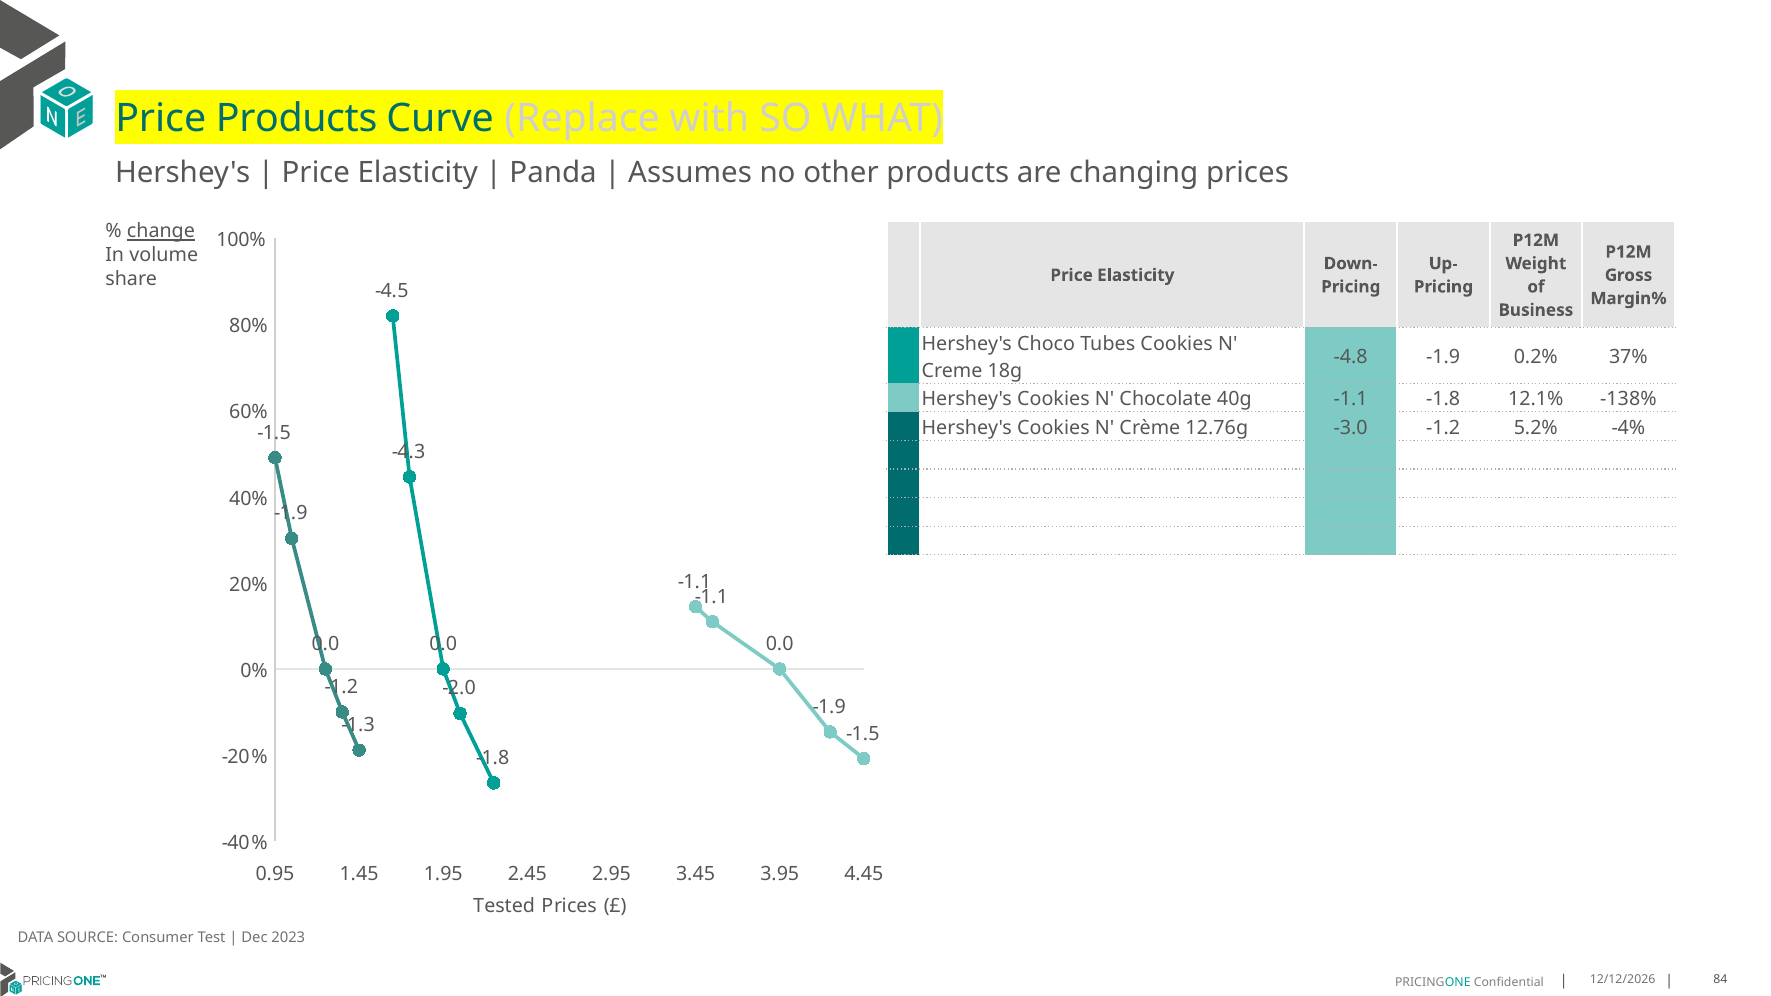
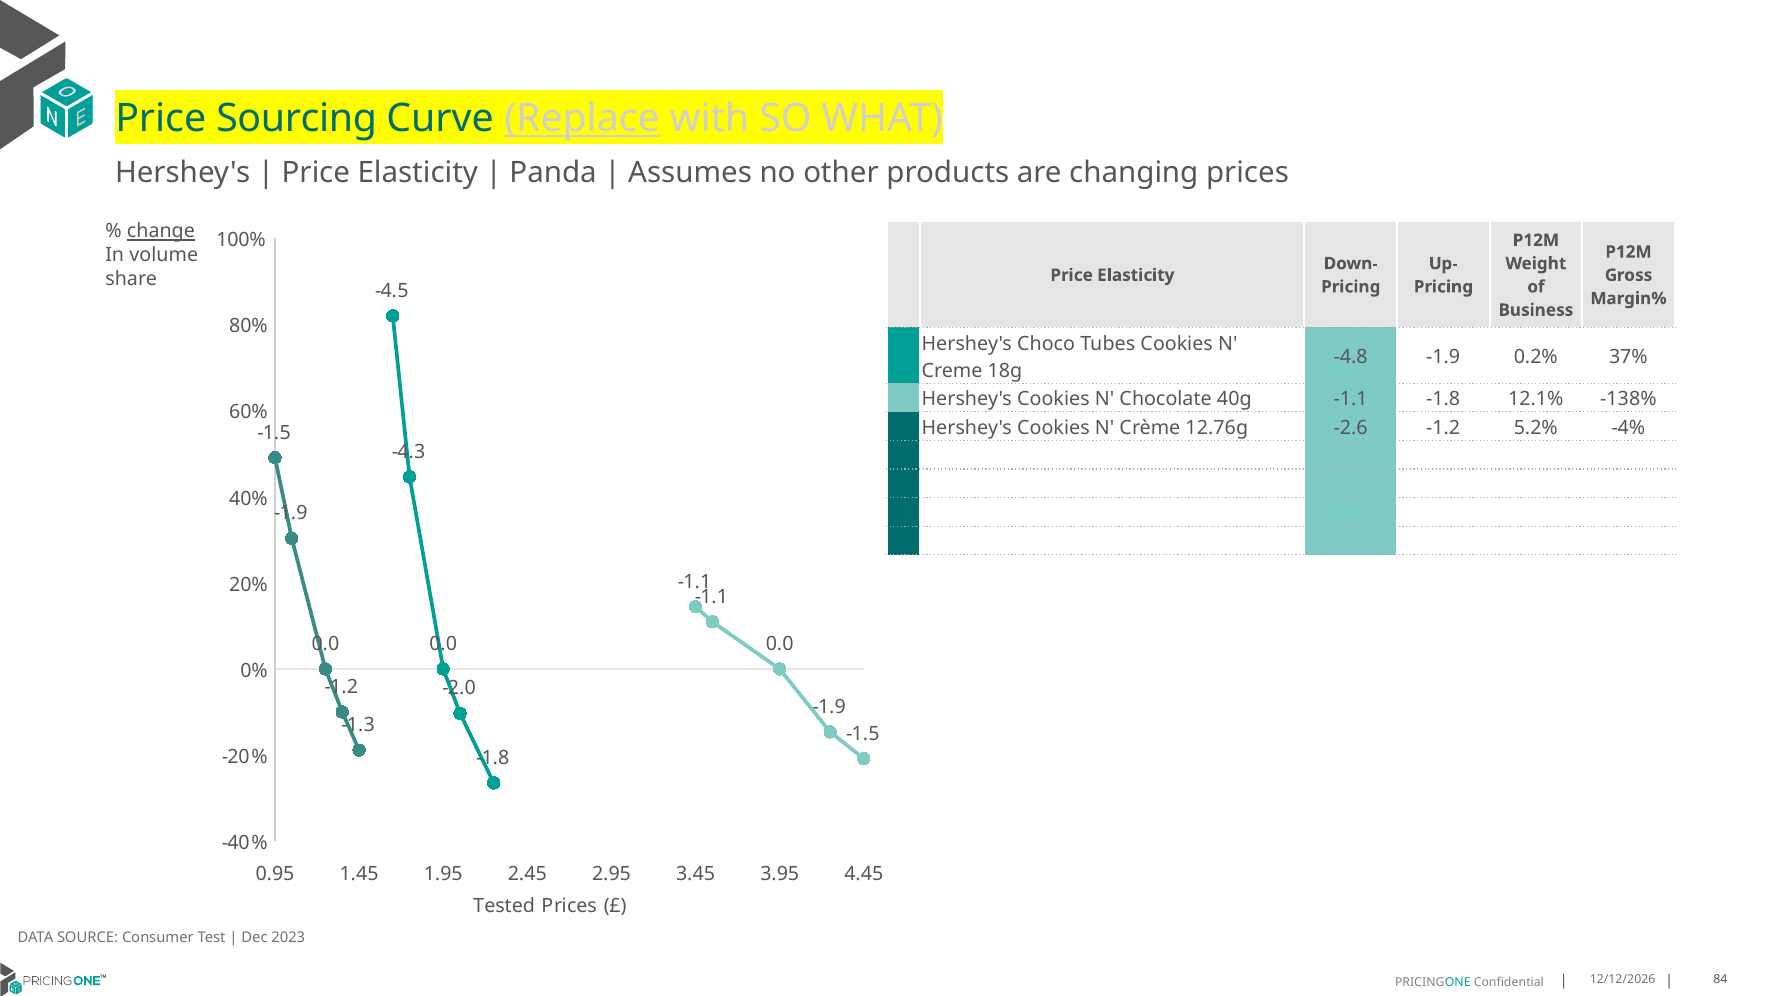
Price Products: Products -> Sourcing (297, 119)
Replace underline: none -> present (582, 119)
-3.0: -3.0 -> -2.6 (1351, 428)
